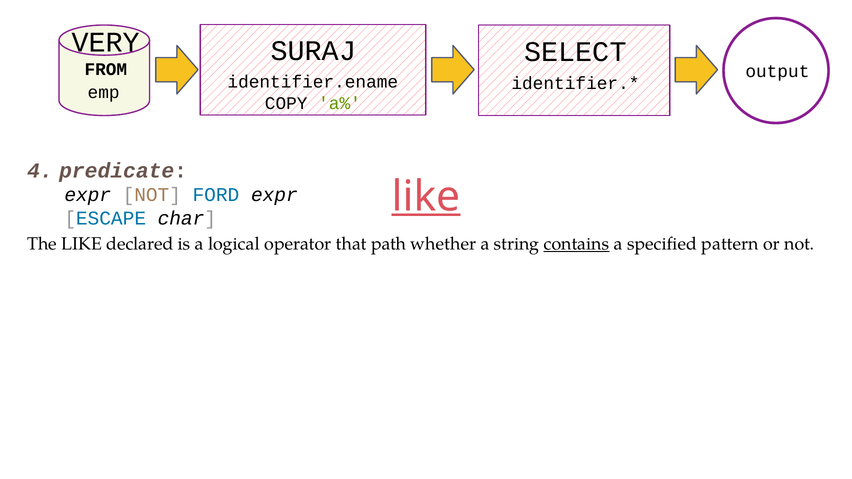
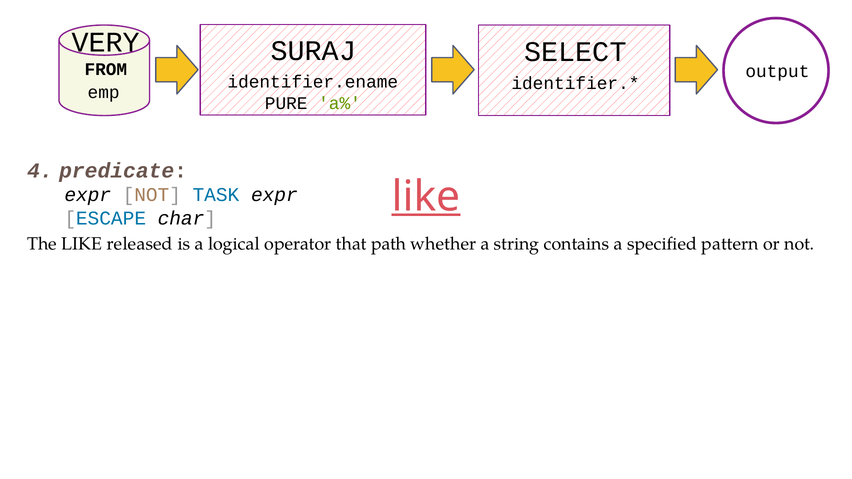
COPY: COPY -> PURE (286, 103)
FORD: FORD -> TASK (216, 195)
declared: declared -> released (140, 244)
contains underline: present -> none (577, 244)
